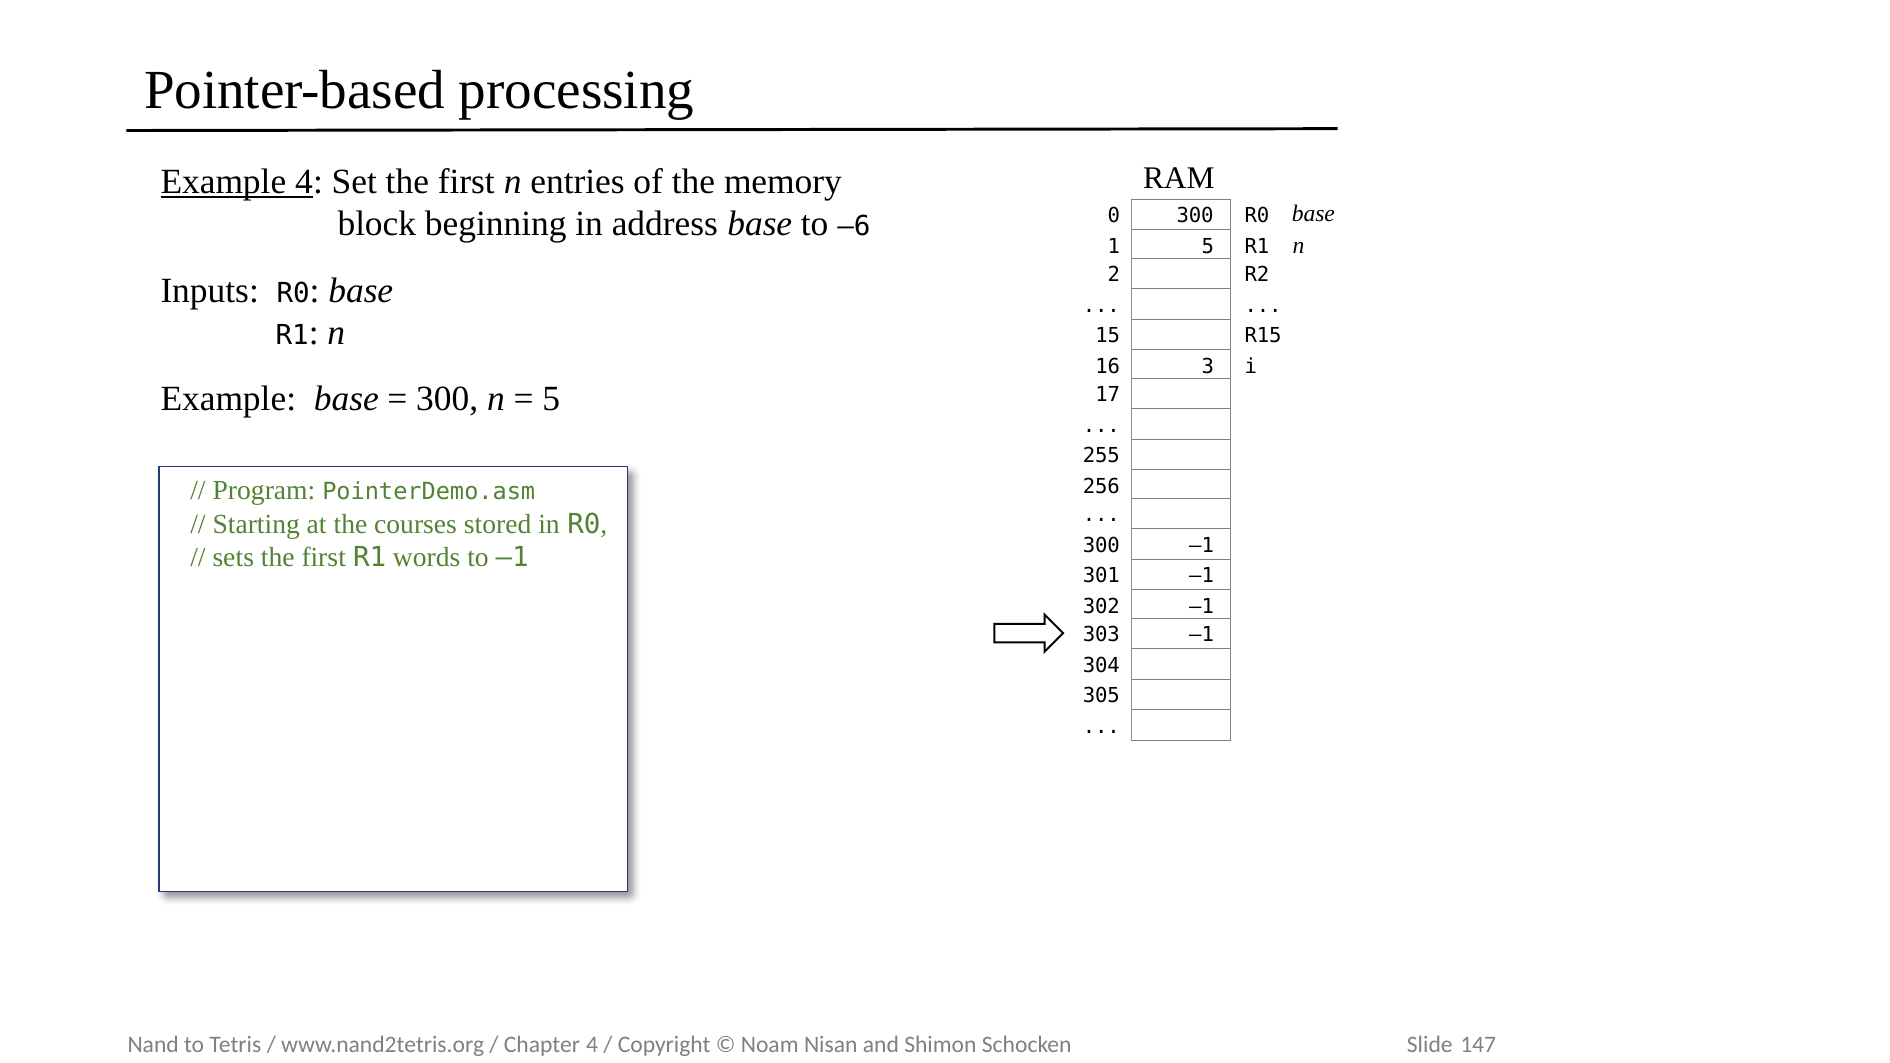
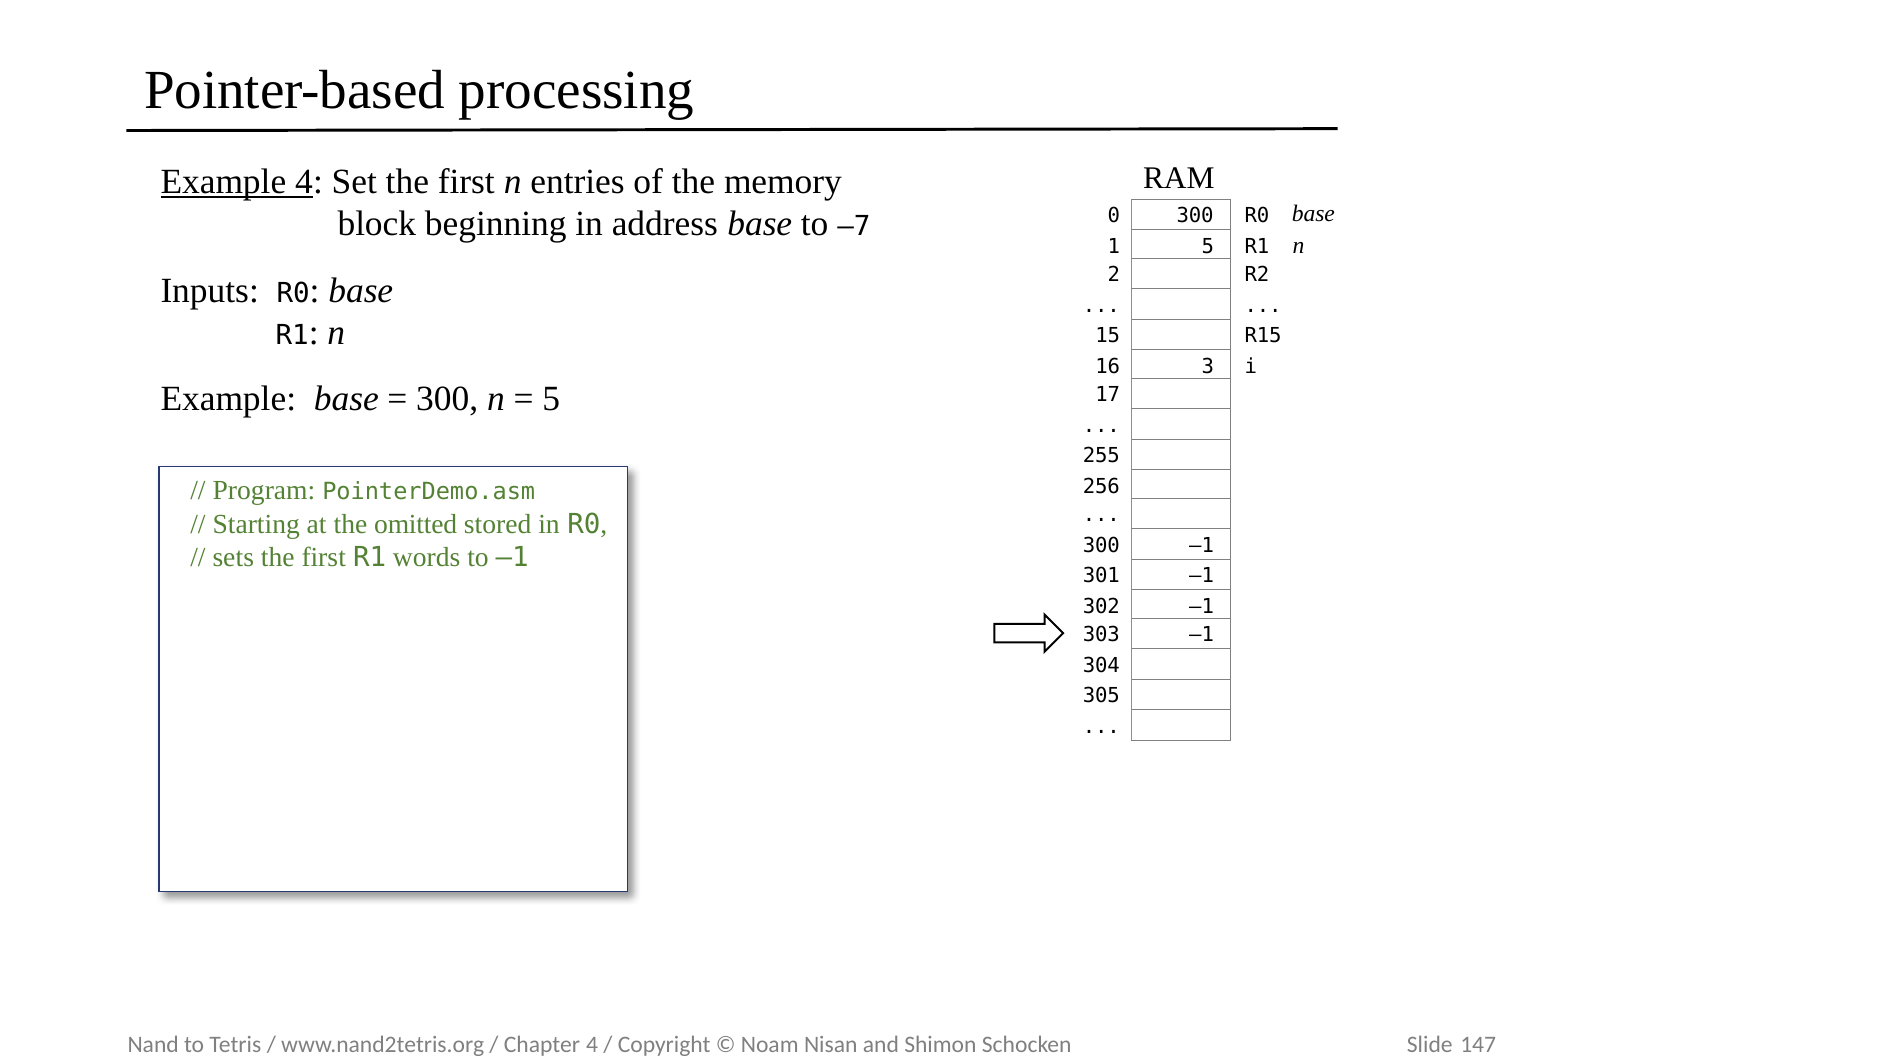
–6: –6 -> –7 (854, 227)
courses: courses -> omitted (416, 524)
